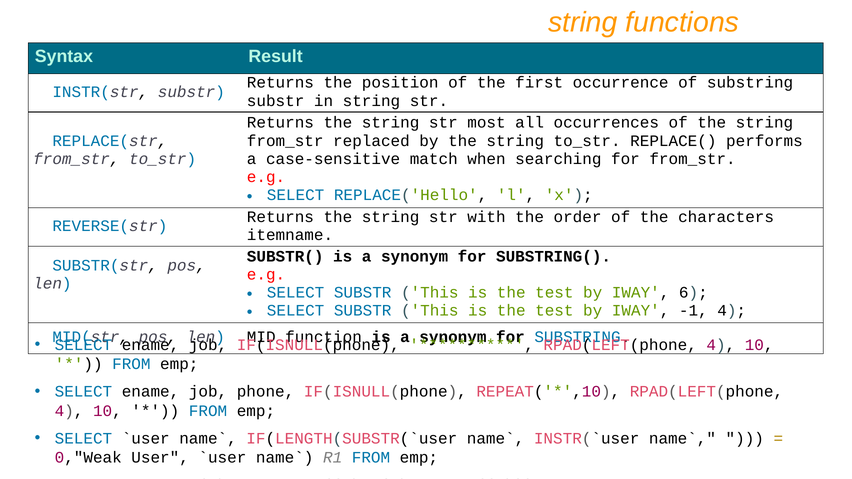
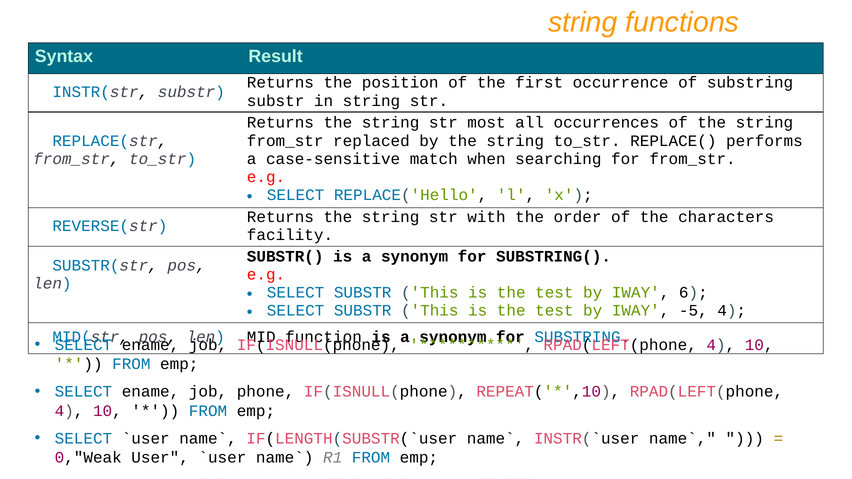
itemname: itemname -> facility (290, 235)
-1: -1 -> -5 (693, 311)
